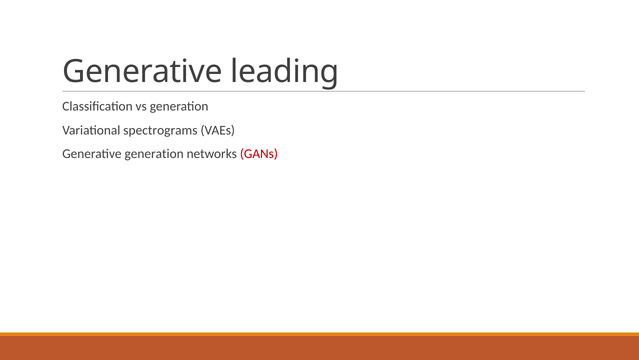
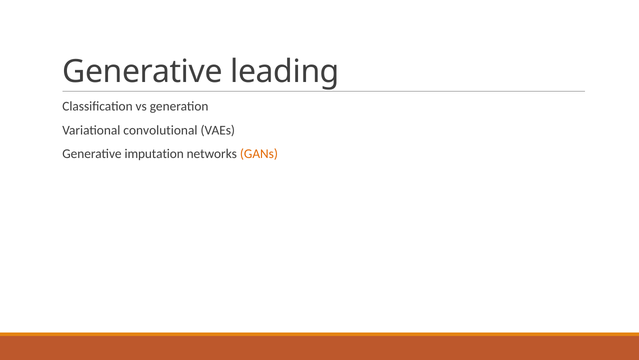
spectrograms: spectrograms -> convolutional (160, 130)
Generative generation: generation -> imputation (154, 154)
GANs colour: red -> orange (259, 154)
